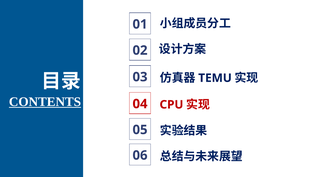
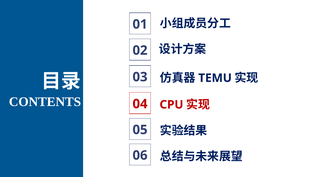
CONTENTS underline: present -> none (45, 102)
